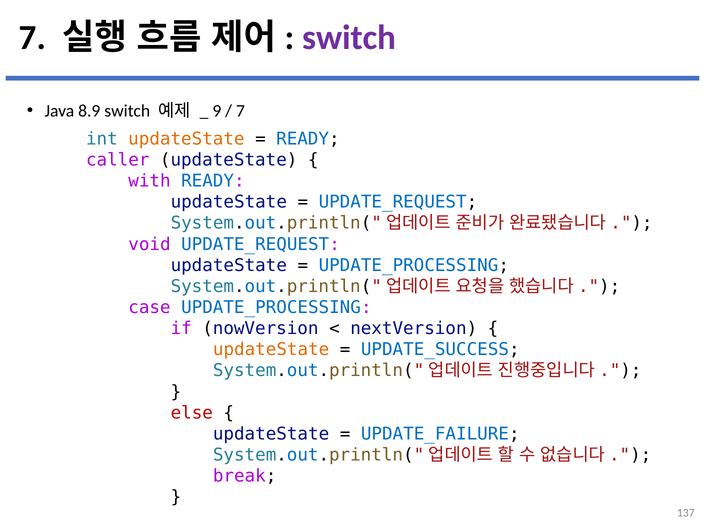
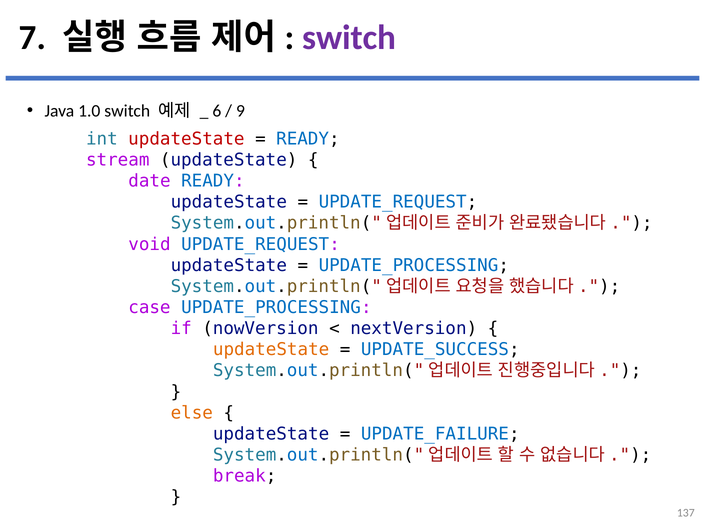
8.9: 8.9 -> 1.0 (89, 111)
9: 9 -> 6 (217, 111)
7: 7 -> 9 (240, 111)
updateState colour: orange -> red (186, 139)
caller: caller -> stream (118, 160)
with: with -> date (149, 181)
else colour: red -> orange (192, 413)
